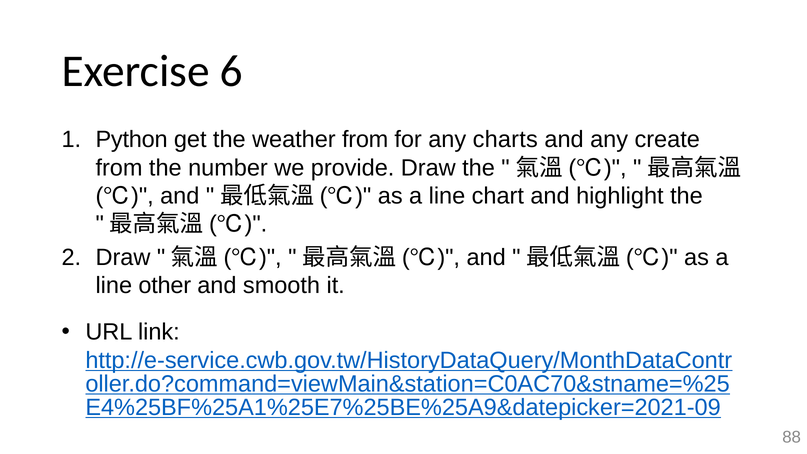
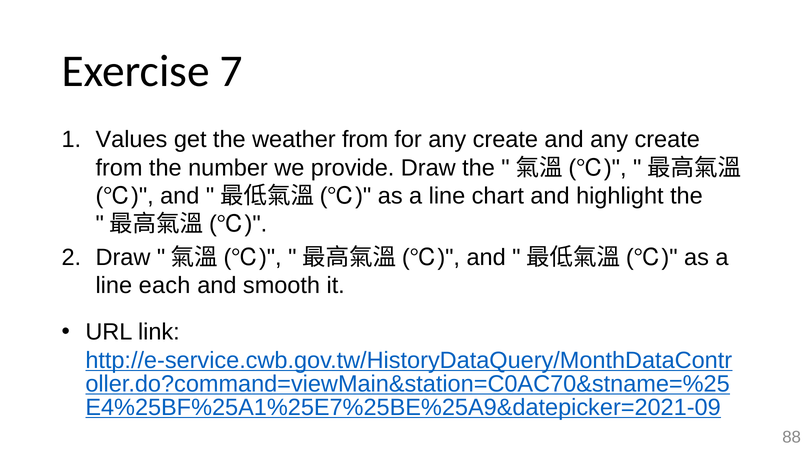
6: 6 -> 7 (231, 71)
Python: Python -> Values (131, 140)
for any charts: charts -> create (505, 140)
other: other -> each (165, 286)
